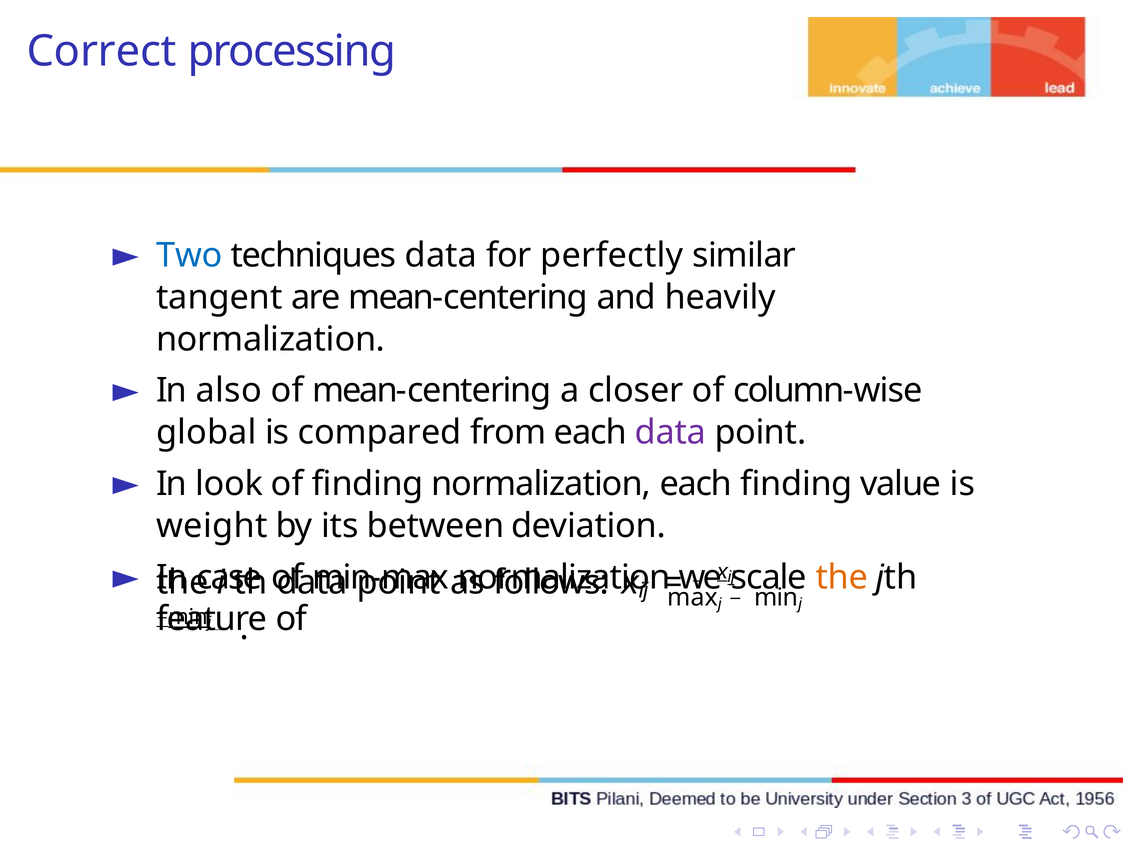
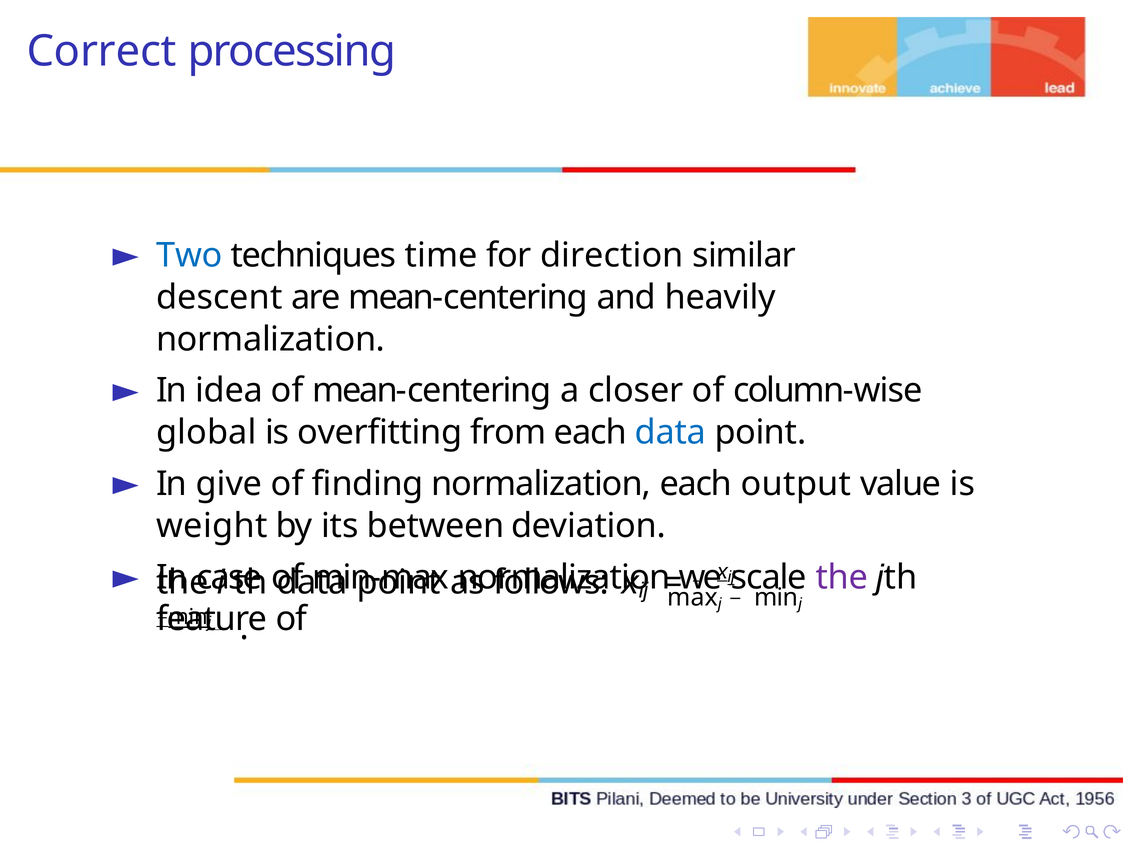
techniques data: data -> time (441, 255)
perfectly: perfectly -> direction (612, 255)
tangent: tangent -> descent (219, 297)
also: also -> idea (229, 391)
compared: compared -> overfitting (380, 433)
data colour: purple -> blue (670, 433)
look: look -> give (229, 484)
each finding: finding -> output (796, 484)
the colour: orange -> purple (842, 577)
